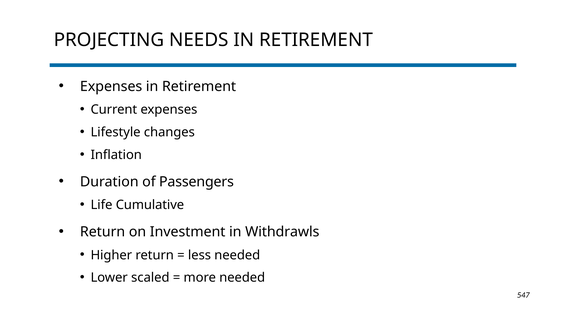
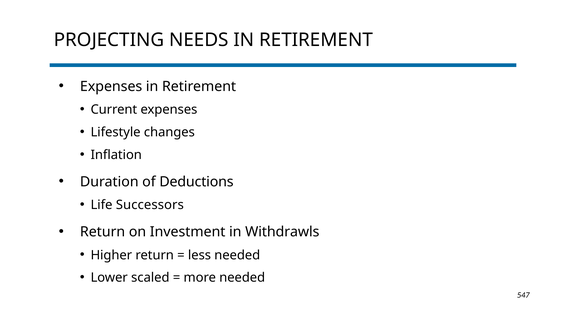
Passengers: Passengers -> Deductions (196, 182)
Cumulative: Cumulative -> Successors (150, 205)
